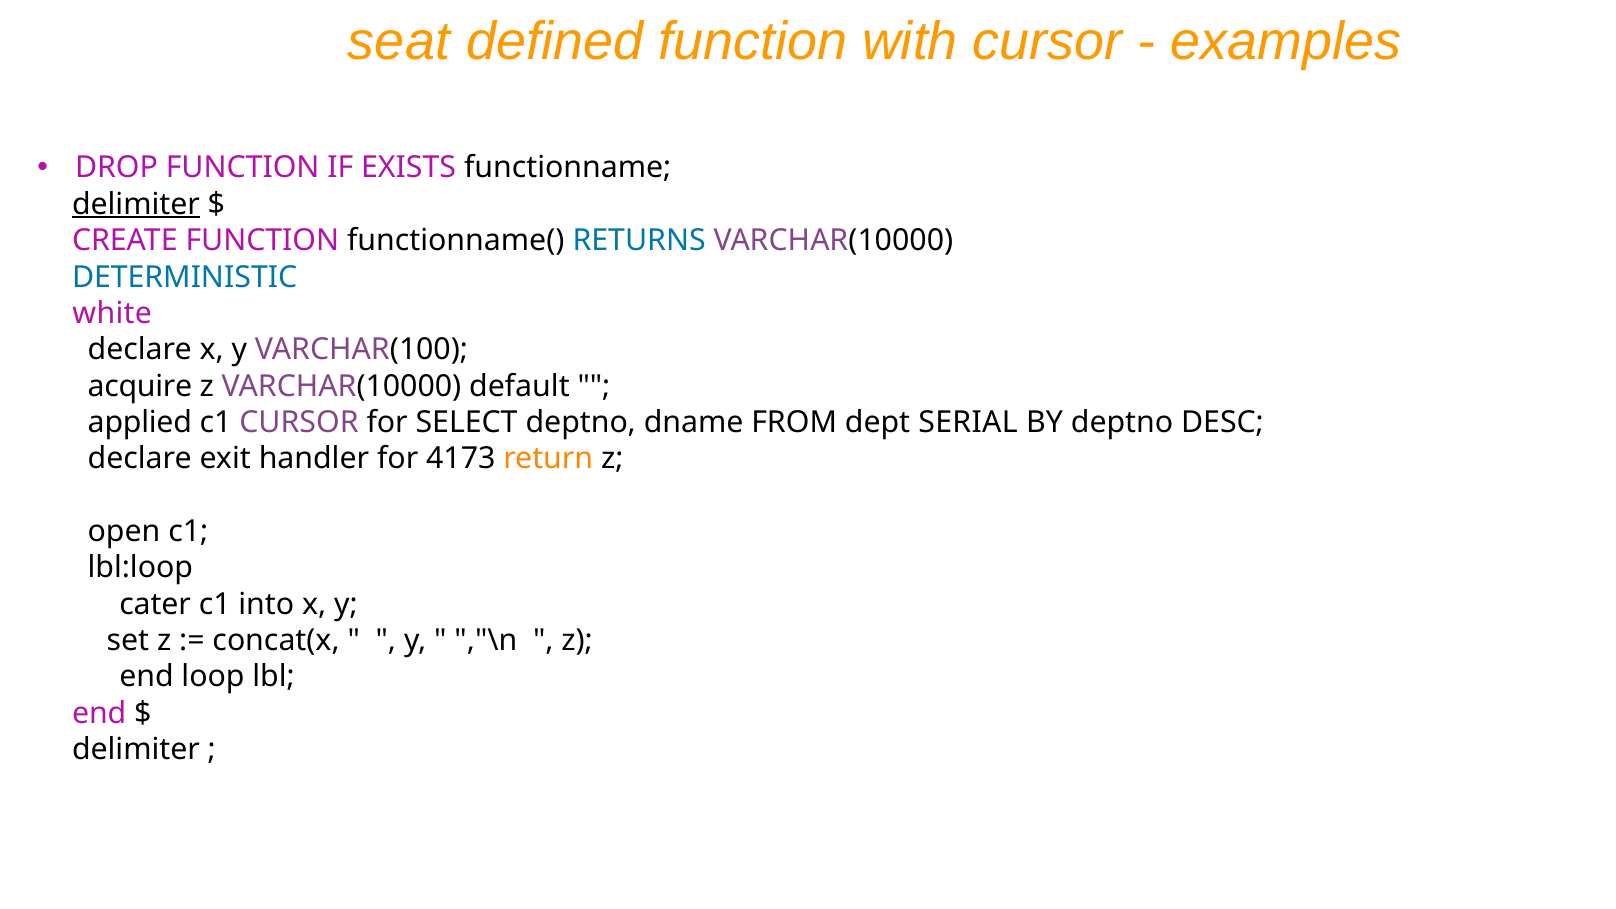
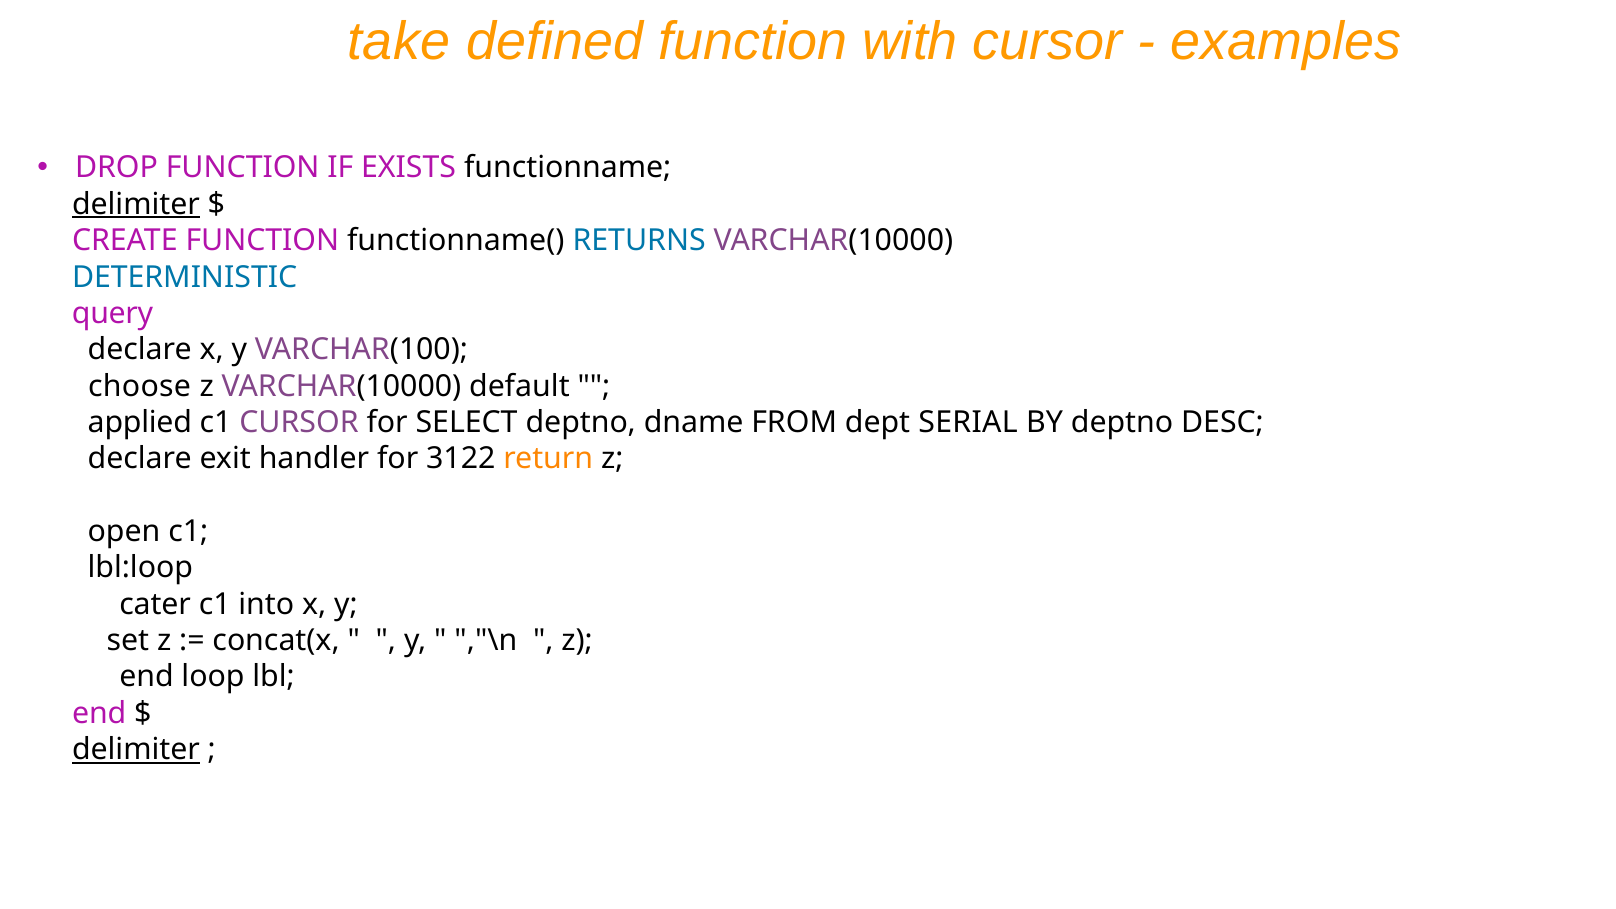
seat: seat -> take (399, 42)
white: white -> query (113, 313)
acquire: acquire -> choose (140, 386)
4173: 4173 -> 3122 (461, 459)
delimiter underline: none -> present (136, 750)
